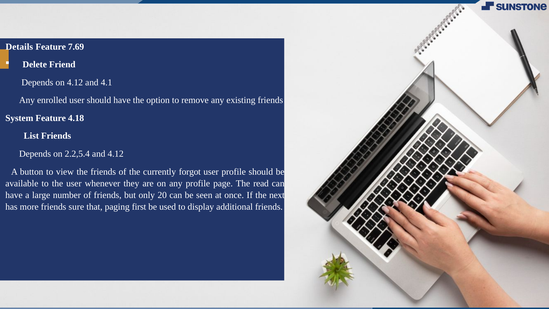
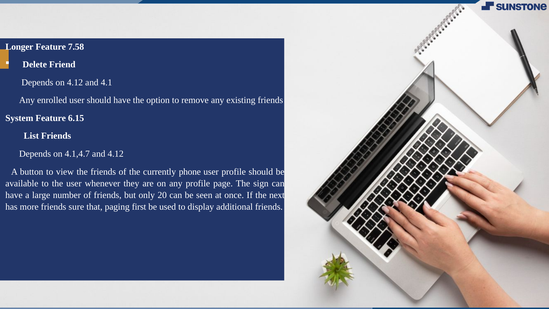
Details: Details -> Longer (19, 47)
7.69: 7.69 -> 7.58 (76, 47)
4.18: 4.18 -> 6.15 (76, 118)
2.2,5.4: 2.2,5.4 -> 4.1,4.7 (77, 154)
forgot: forgot -> phone (190, 172)
read: read -> sign (261, 183)
